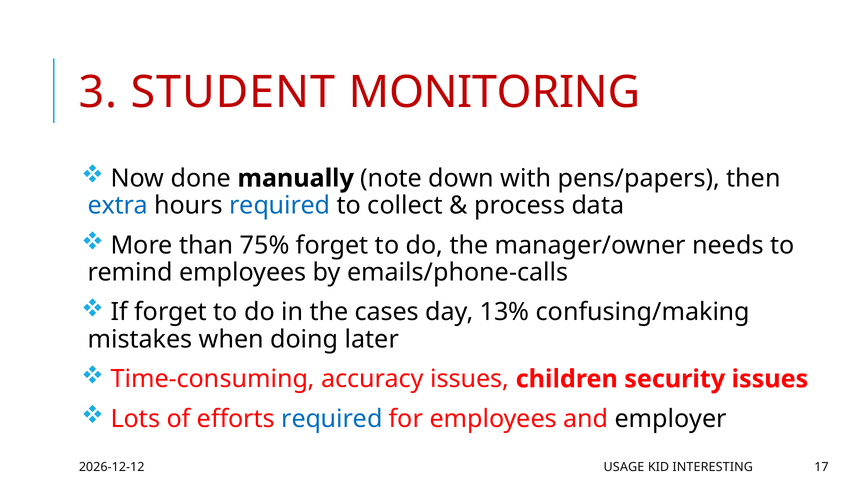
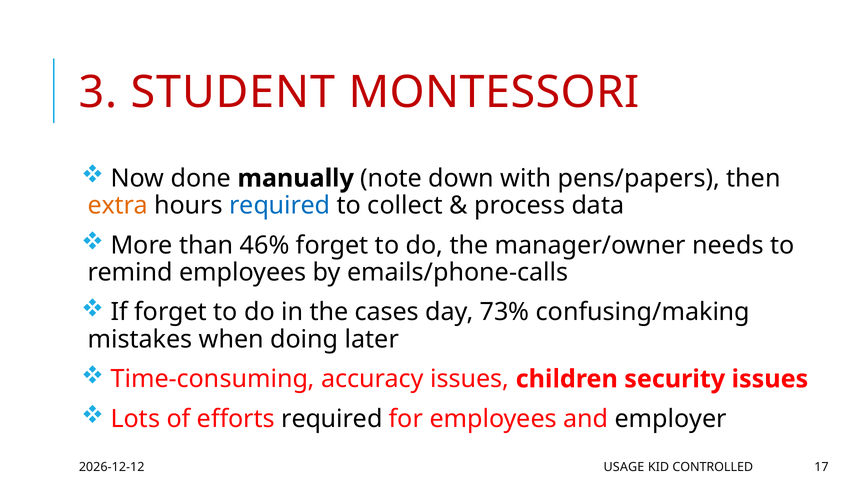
MONITORING: MONITORING -> MONTESSORI (494, 92)
extra colour: blue -> orange (118, 205)
75%: 75% -> 46% (265, 245)
13%: 13% -> 73% (505, 312)
required colour: blue -> black (332, 419)
INTERESTING: INTERESTING -> CONTROLLED (713, 467)
